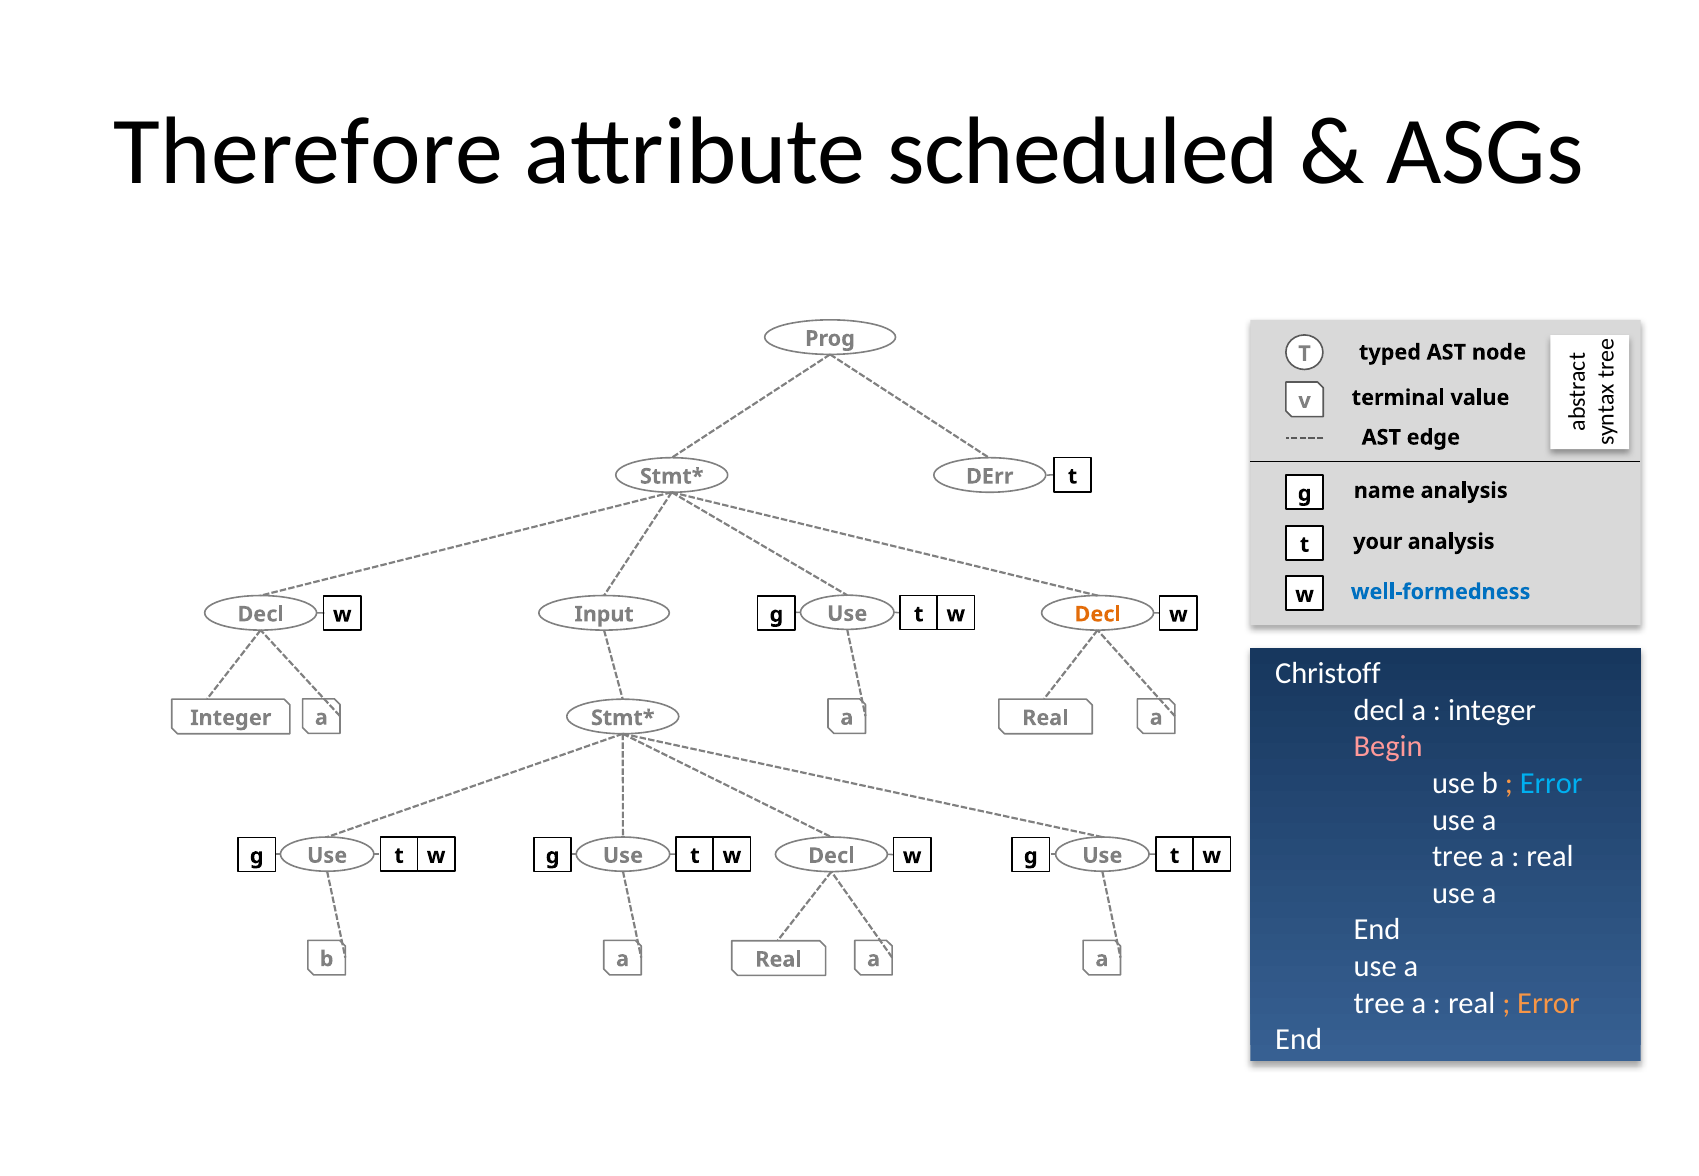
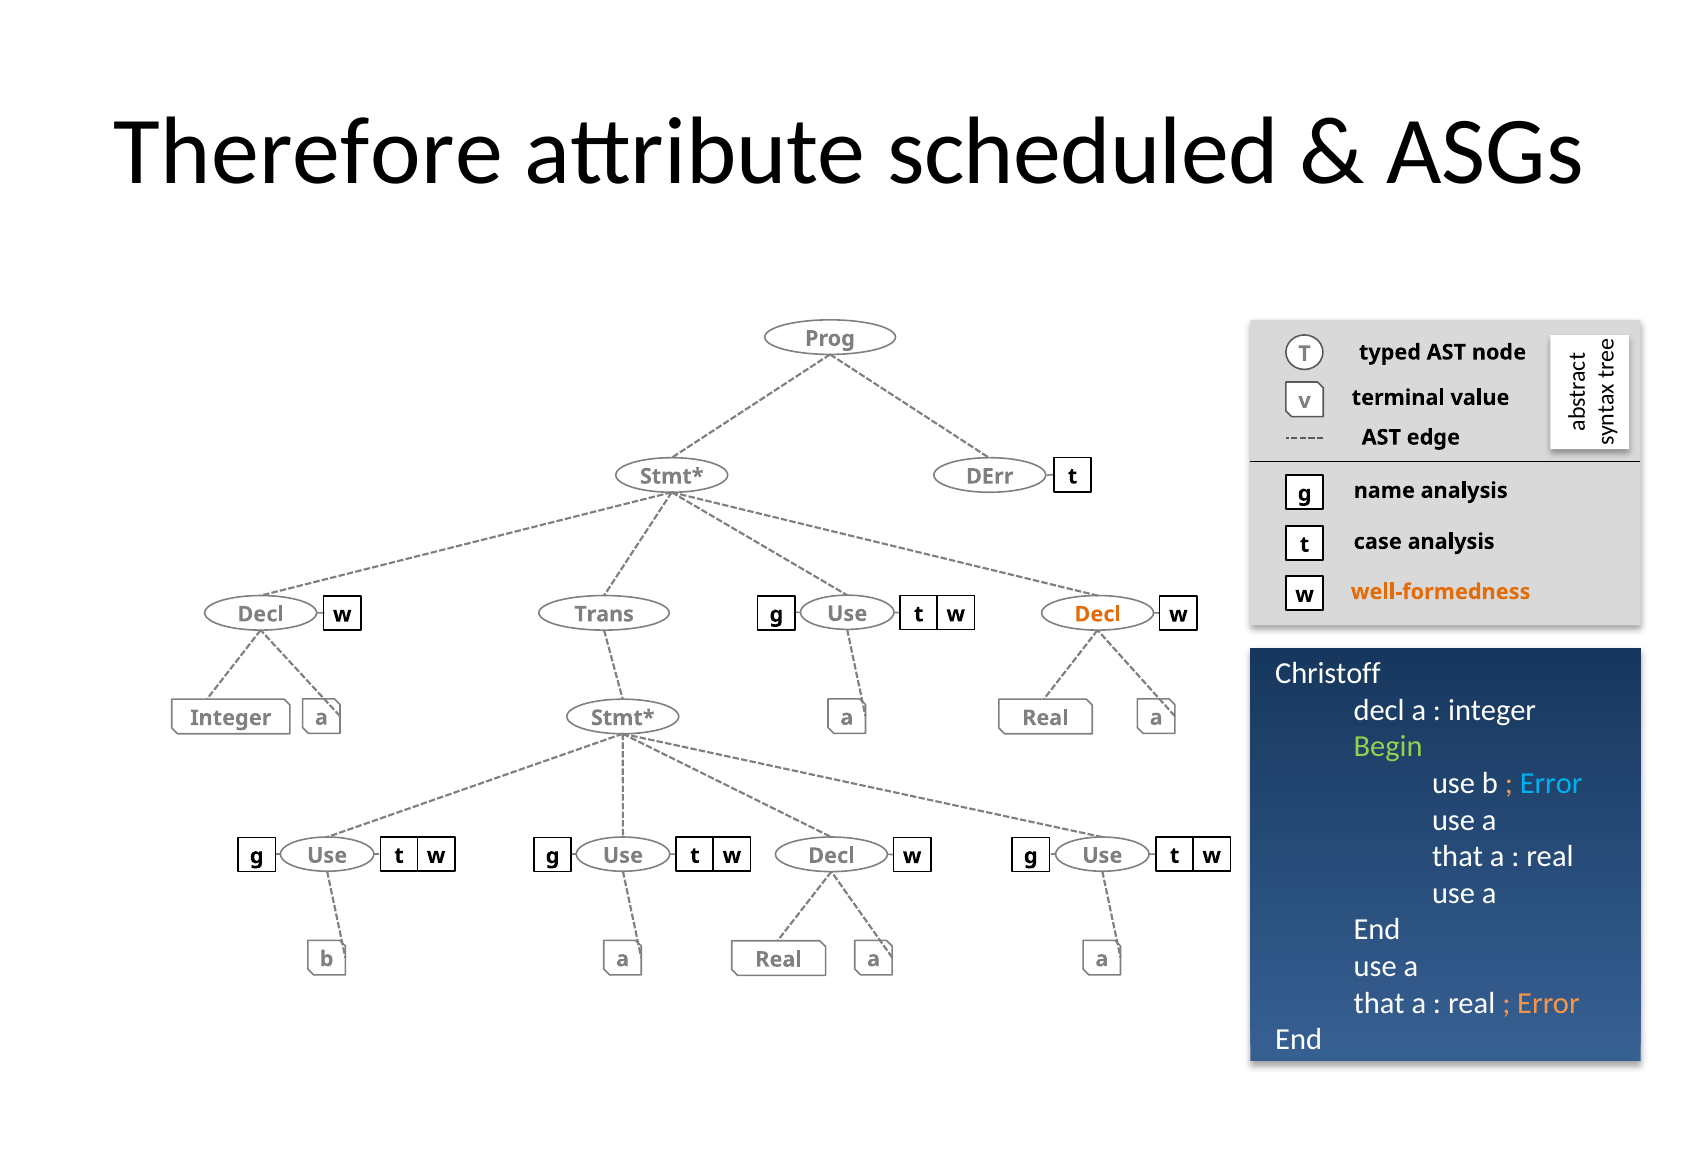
your: your -> case (1378, 542)
well-formedness colour: blue -> orange (1441, 592)
Input: Input -> Trans (604, 614)
Begin colour: pink -> light green (1388, 747)
tree: tree -> that (1458, 857)
tree: tree -> that (1379, 1003)
